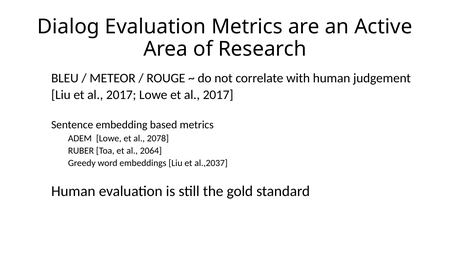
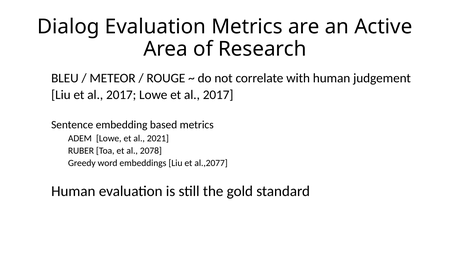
2078: 2078 -> 2021 (158, 138)
2064: 2064 -> 2078 (151, 151)
al.,2037: al.,2037 -> al.,2077 (211, 163)
